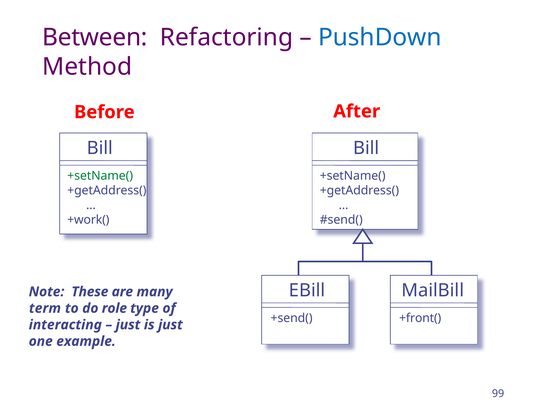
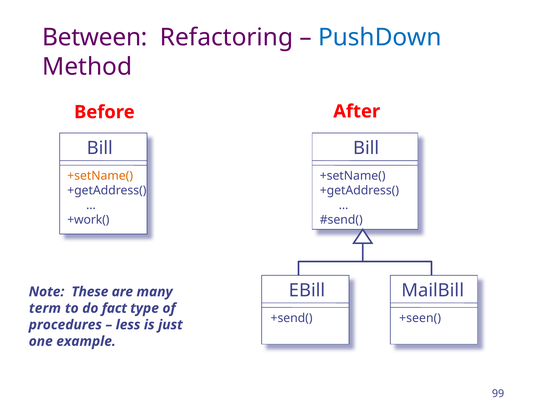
+setName( colour: green -> orange (100, 176)
role: role -> fact (114, 308)
+front(: +front( -> +seen( (420, 318)
interacting: interacting -> procedures (65, 325)
just: just -> less (128, 325)
